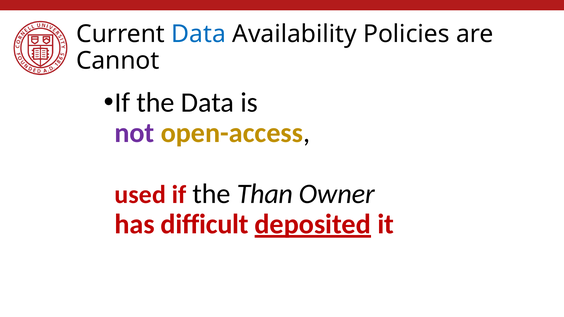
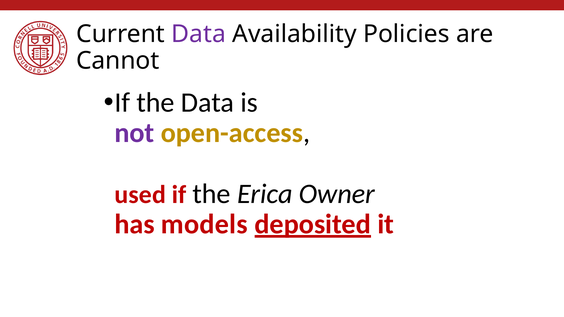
Data colour: blue -> purple (199, 34)
Than: Than -> Erica (265, 194)
difficult: difficult -> models (204, 224)
